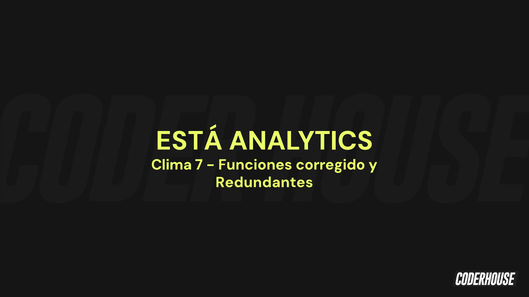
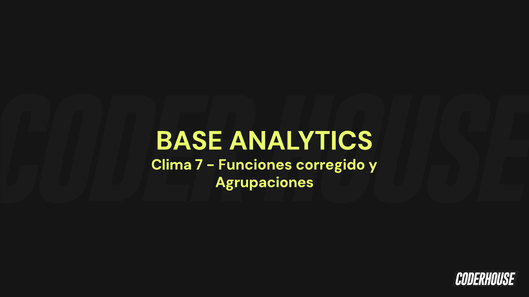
ESTÁ: ESTÁ -> BASE (189, 141)
Redundantes: Redundantes -> Agrupaciones (264, 183)
